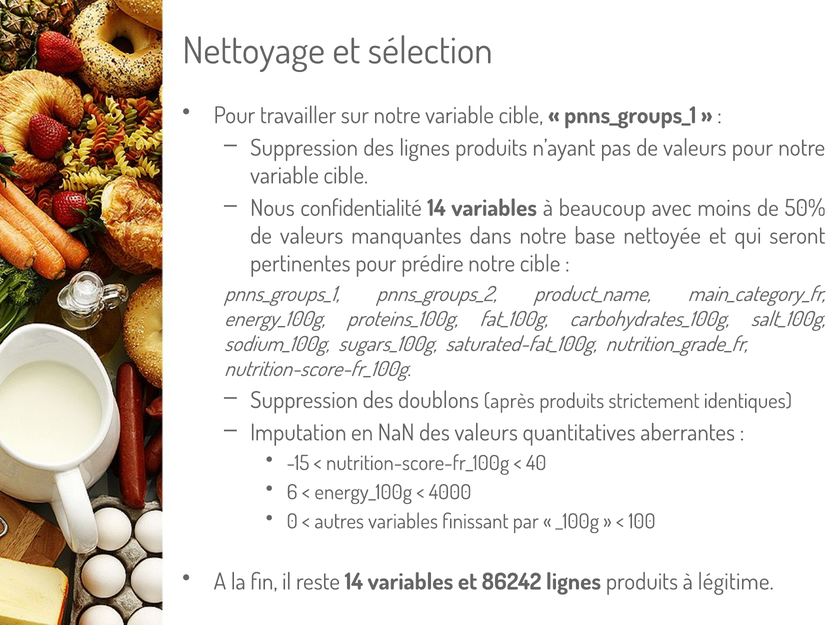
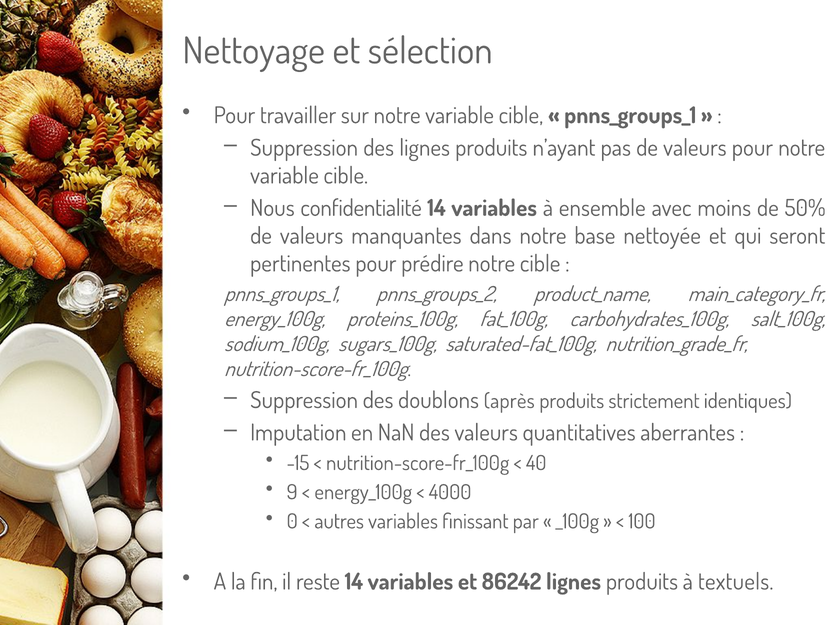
beaucoup: beaucoup -> ensemble (602, 208)
6: 6 -> 9 (292, 493)
légitime: légitime -> textuels (736, 582)
